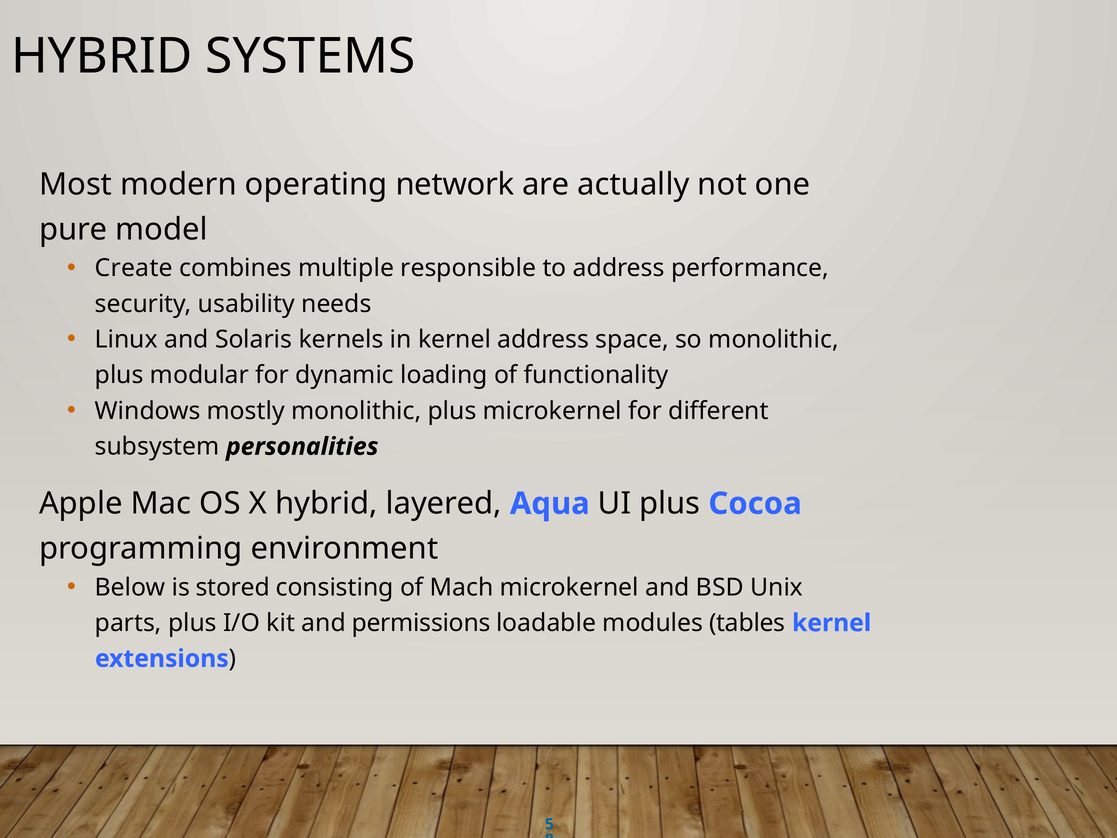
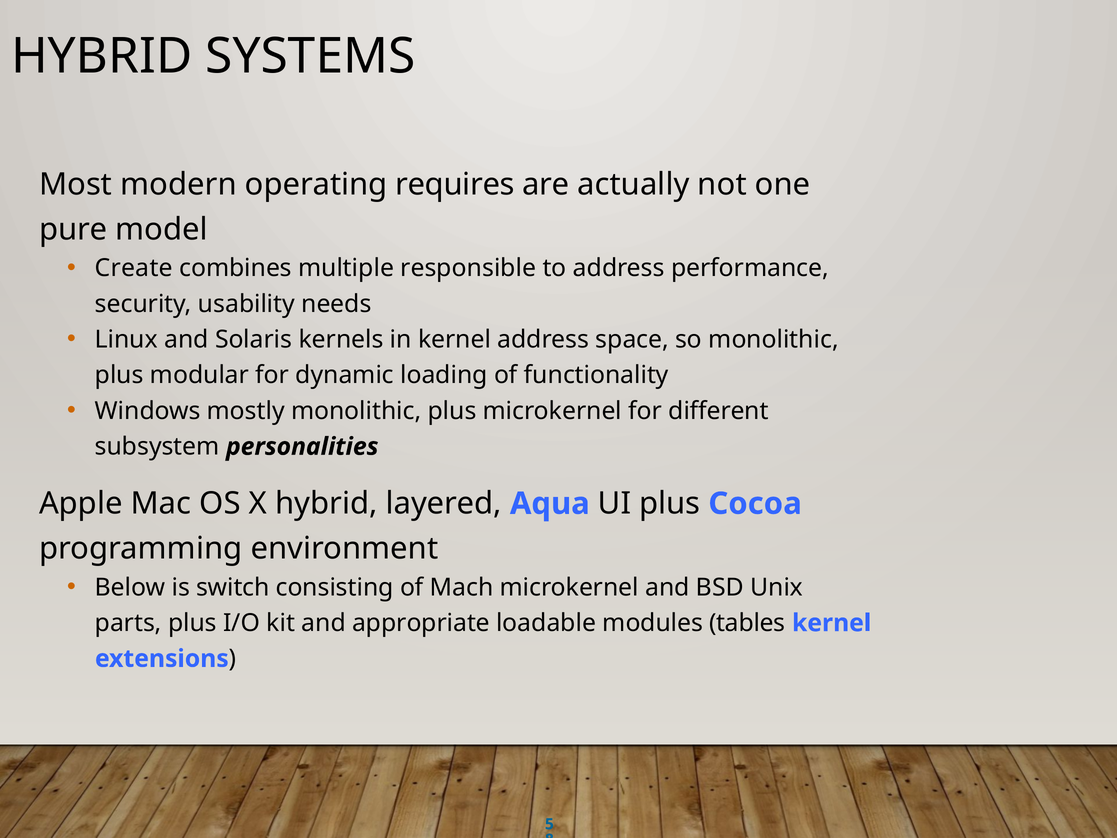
network: network -> requires (455, 185)
stored: stored -> switch (233, 587)
permissions: permissions -> appropriate (421, 623)
